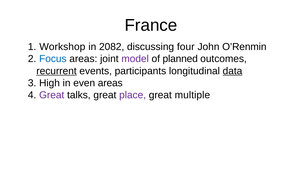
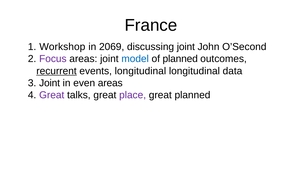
2082: 2082 -> 2069 (112, 47)
discussing four: four -> joint (186, 47)
O’Renmin: O’Renmin -> O’Second (244, 47)
Focus colour: blue -> purple (53, 59)
model colour: purple -> blue (135, 59)
events participants: participants -> longitudinal (140, 71)
data underline: present -> none (232, 71)
High: High -> Joint (50, 83)
great multiple: multiple -> planned (192, 95)
